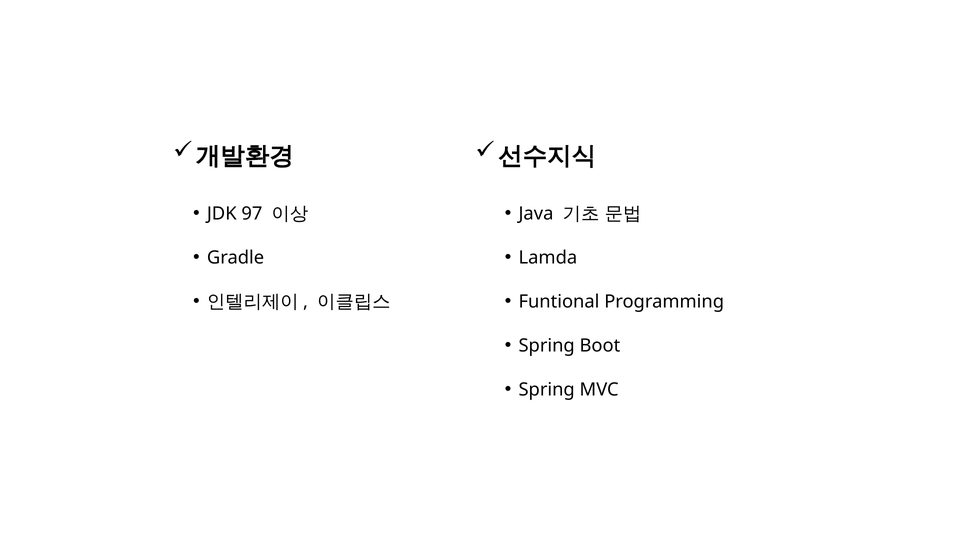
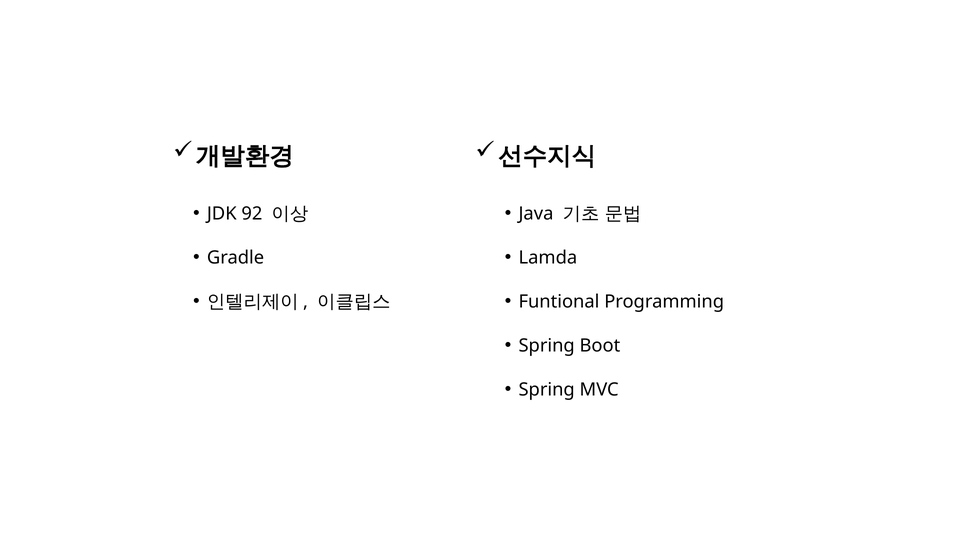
97: 97 -> 92 (252, 214)
